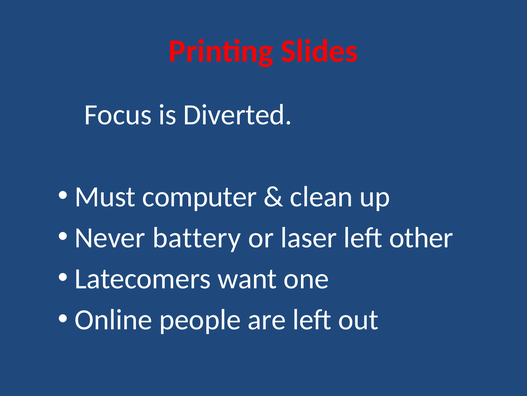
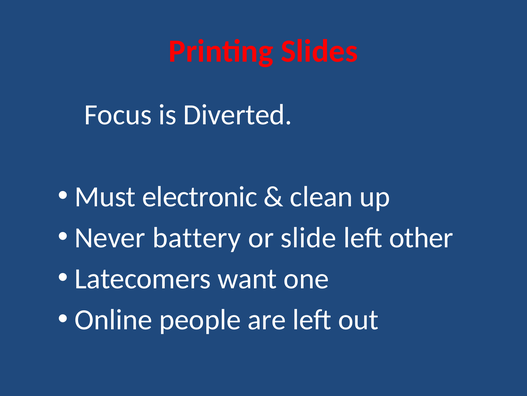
computer: computer -> electronic (200, 196)
laser: laser -> slide (309, 237)
